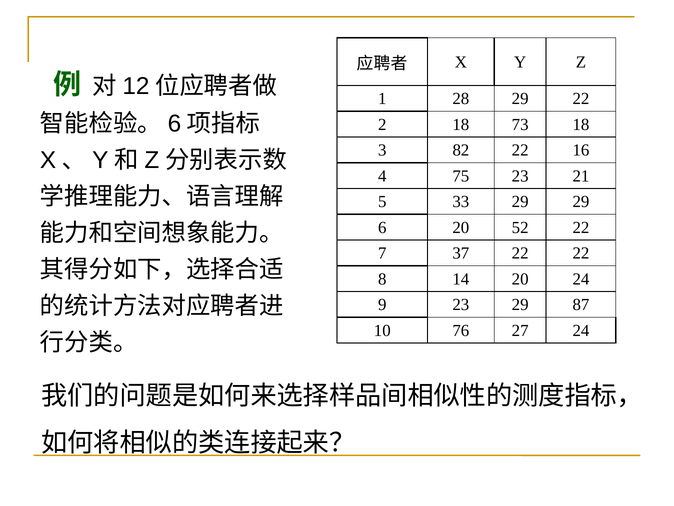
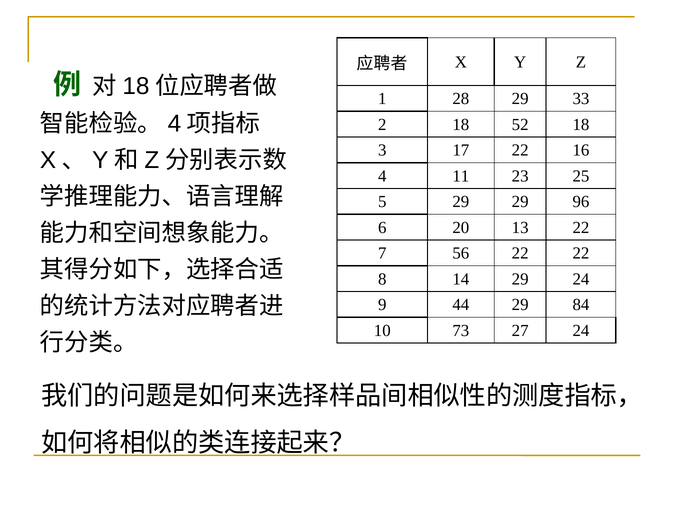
12: 12 -> 18 (136, 86)
29 22: 22 -> 33 (581, 99)
6: 6 -> 4 (174, 123)
73: 73 -> 52 (520, 124)
82: 82 -> 17 (461, 150)
75: 75 -> 11 (461, 176)
21: 21 -> 25 (581, 176)
5 33: 33 -> 29 (461, 202)
29 29: 29 -> 96 (581, 202)
52: 52 -> 13 (520, 227)
37: 37 -> 56 (461, 253)
14 20: 20 -> 29 (520, 279)
9 23: 23 -> 44 (461, 304)
87: 87 -> 84 (581, 304)
76: 76 -> 73 (461, 330)
